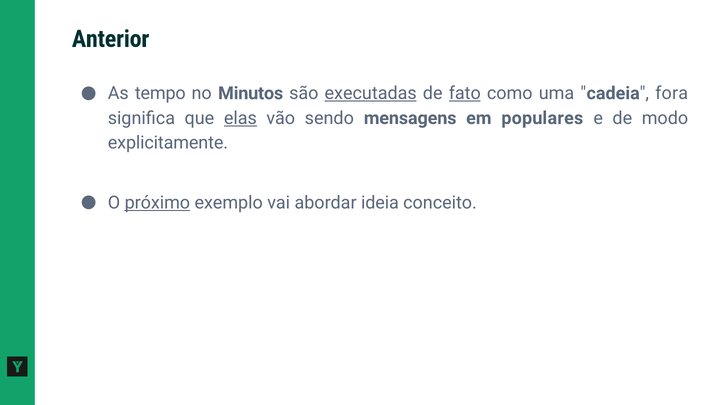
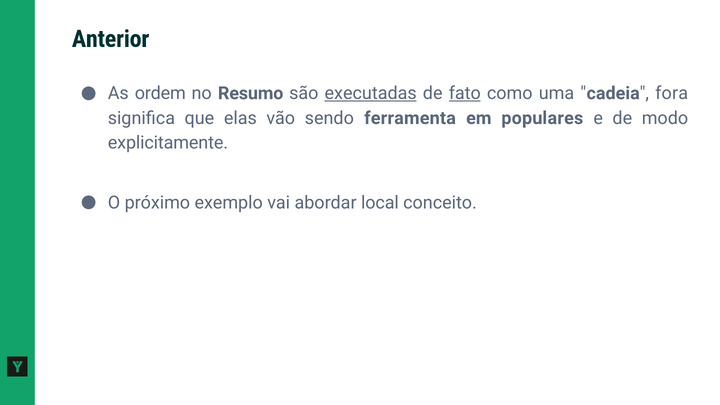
tempo: tempo -> ordem (160, 93)
Minutos: Minutos -> Resumo (251, 93)
elas underline: present -> none (240, 118)
mensagens: mensagens -> ferramenta (410, 118)
próximo underline: present -> none (157, 203)
ideia: ideia -> local (380, 203)
